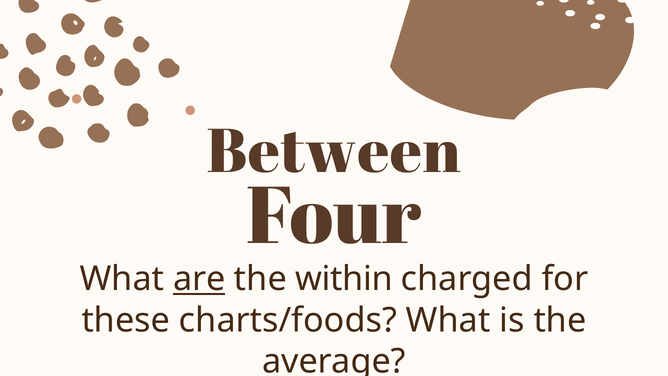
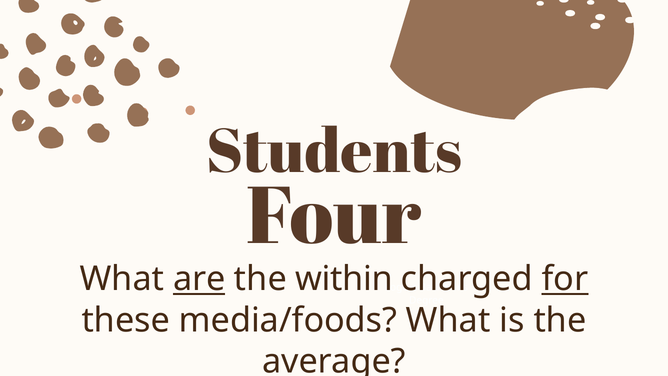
Between: Between -> Students (334, 152)
for underline: none -> present (565, 279)
charts/foods: charts/foods -> media/foods (288, 320)
